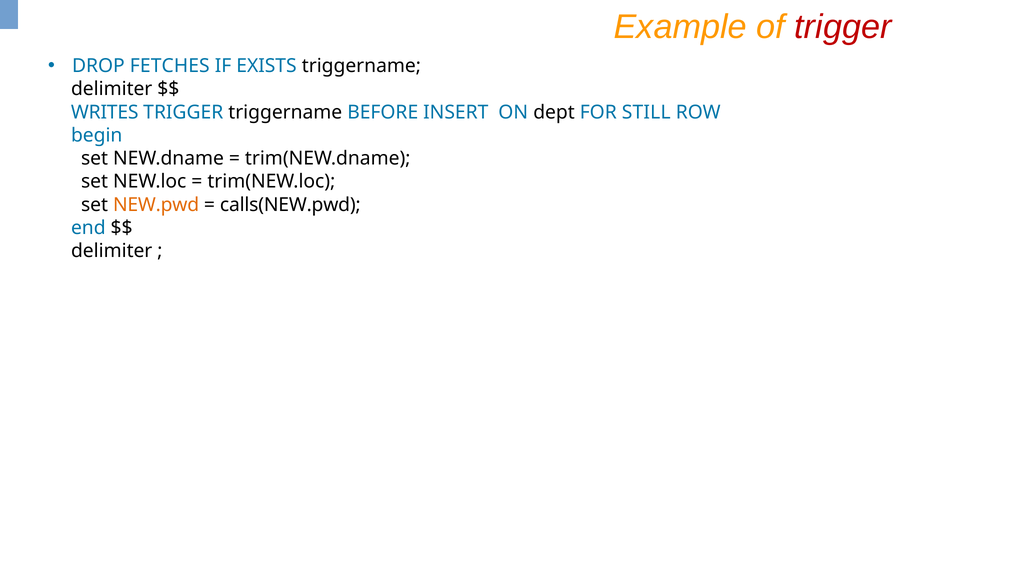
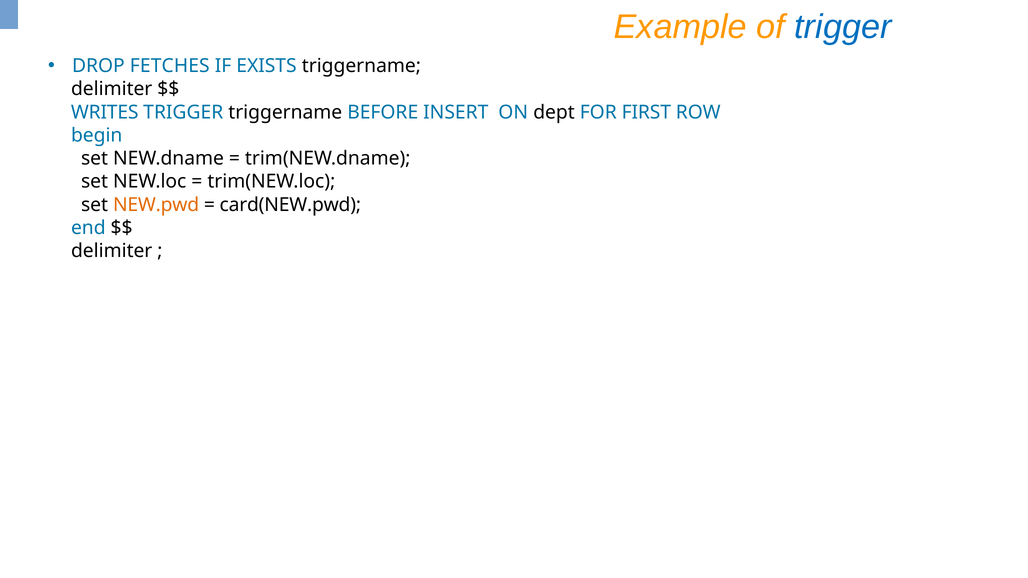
trigger colour: red -> blue (843, 27)
STILL: STILL -> FIRST (646, 112)
calls(NEW.pwd: calls(NEW.pwd -> card(NEW.pwd (290, 205)
